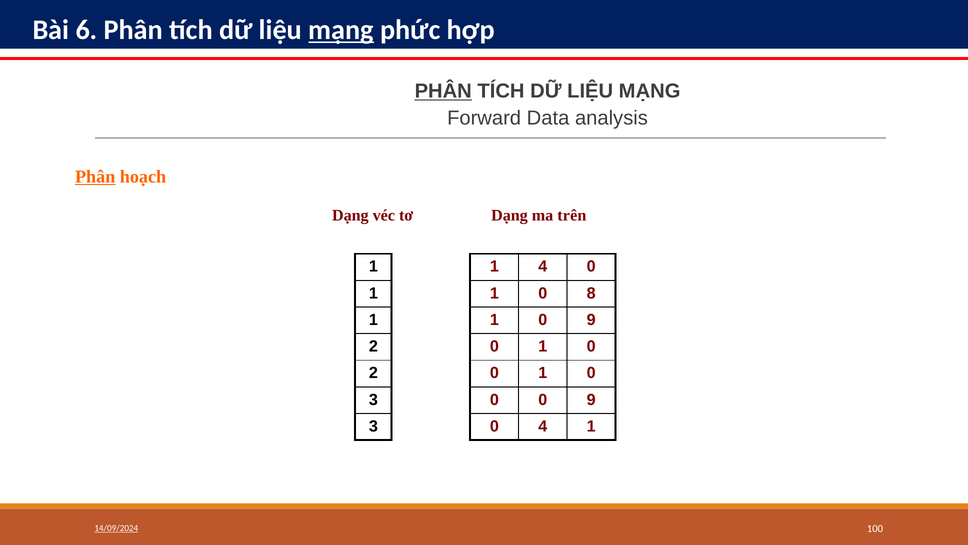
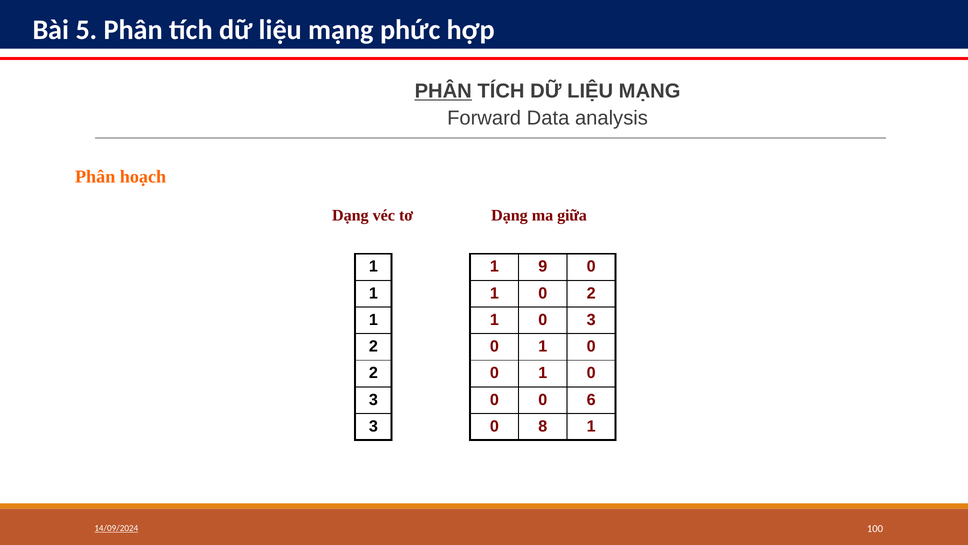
6: 6 -> 5 (87, 30)
mạng underline: present -> none (341, 30)
Phân underline: present -> none (95, 177)
trên: trên -> giữa (572, 215)
1 4: 4 -> 9 (543, 266)
0 8: 8 -> 2 (591, 293)
1 0 9: 9 -> 3 (591, 320)
0 0 9: 9 -> 6 (591, 399)
0 4: 4 -> 8 (543, 426)
